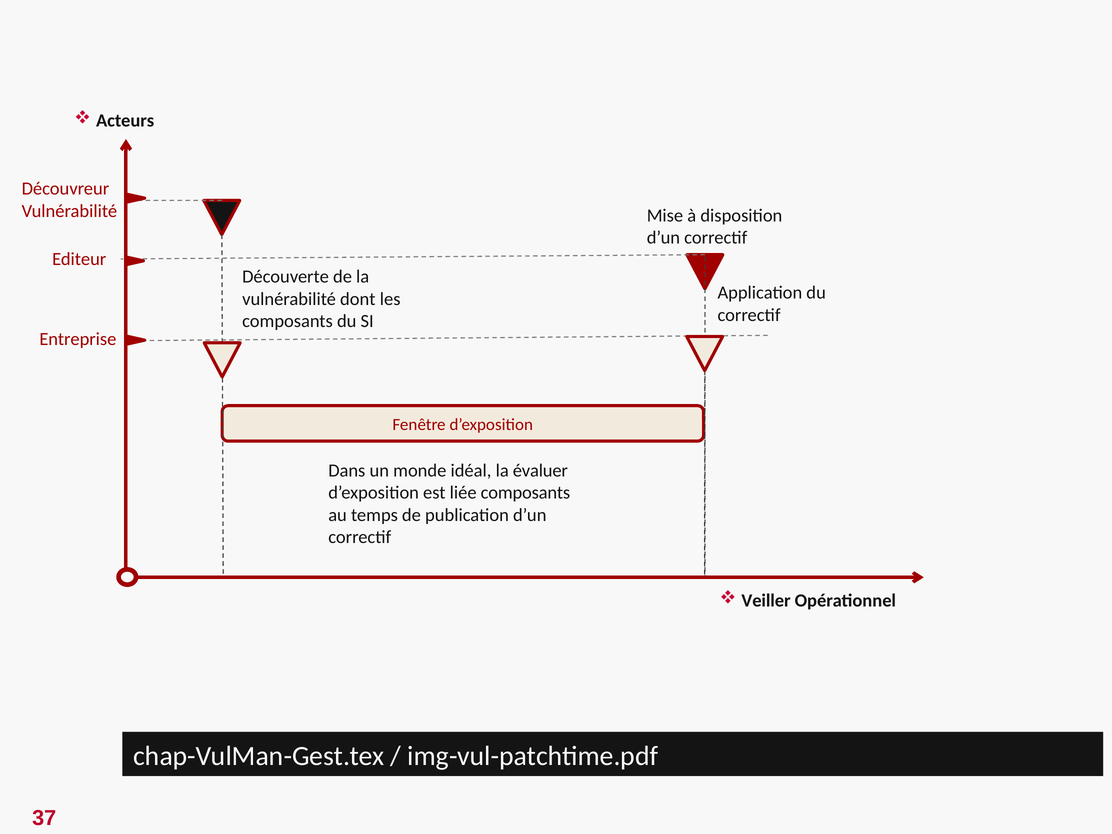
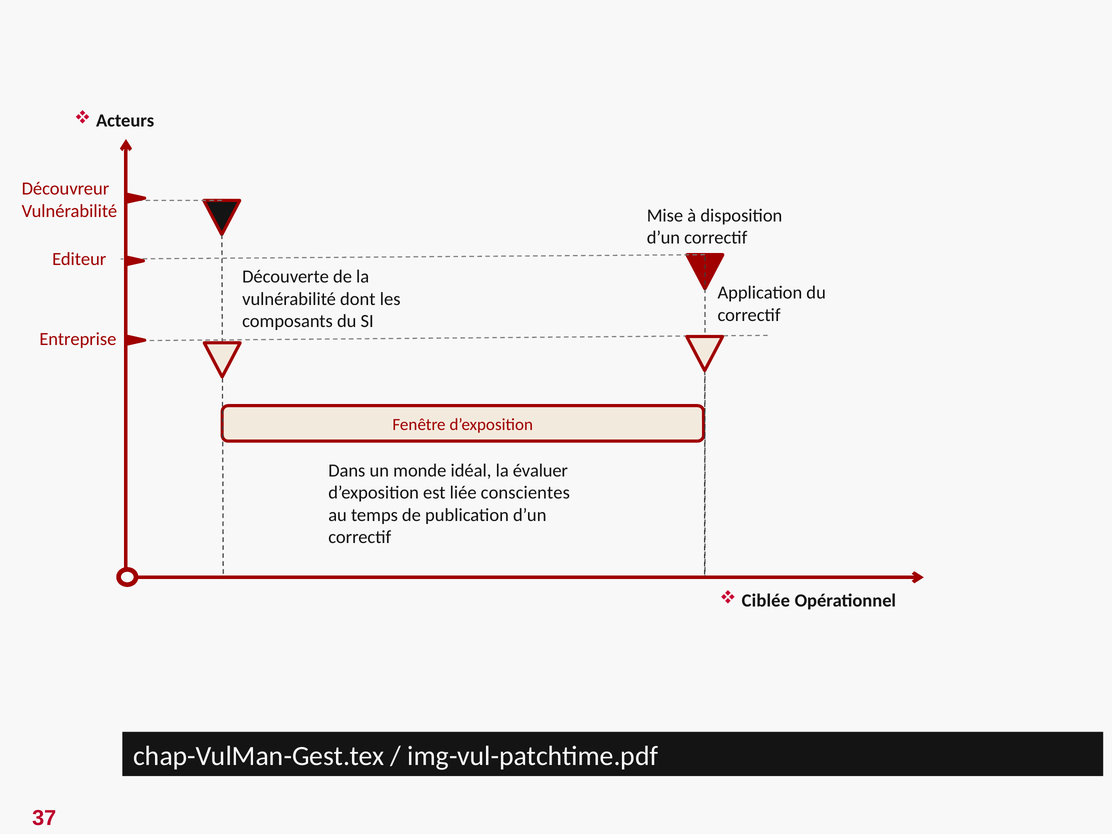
liée composants: composants -> conscientes (525, 493)
Veiller: Veiller -> Ciblée (766, 601)
